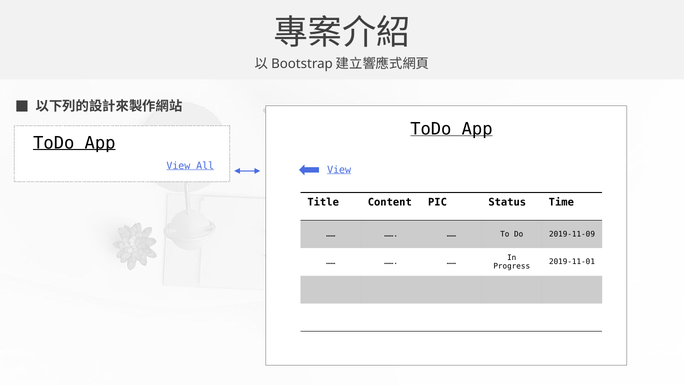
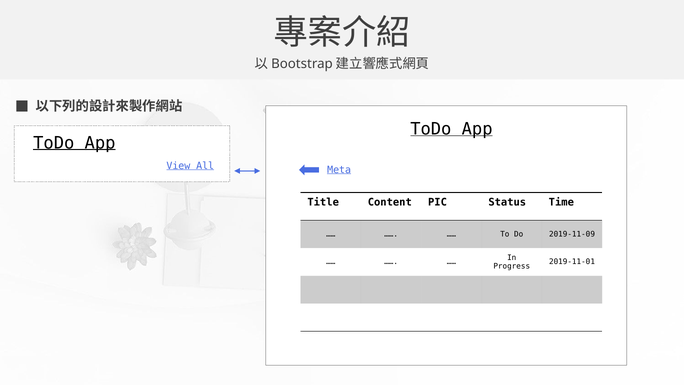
View: View -> Meta (339, 170)
